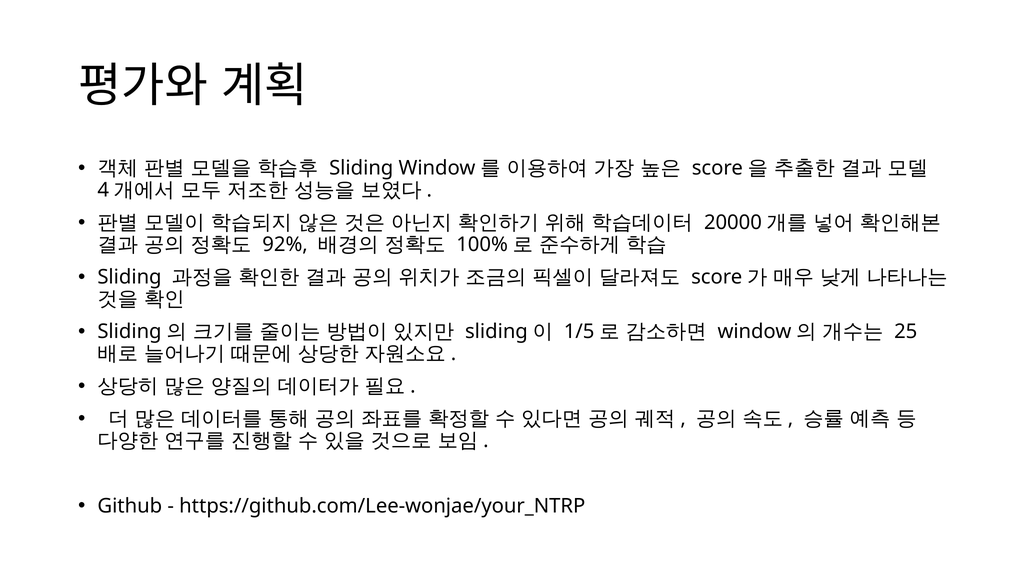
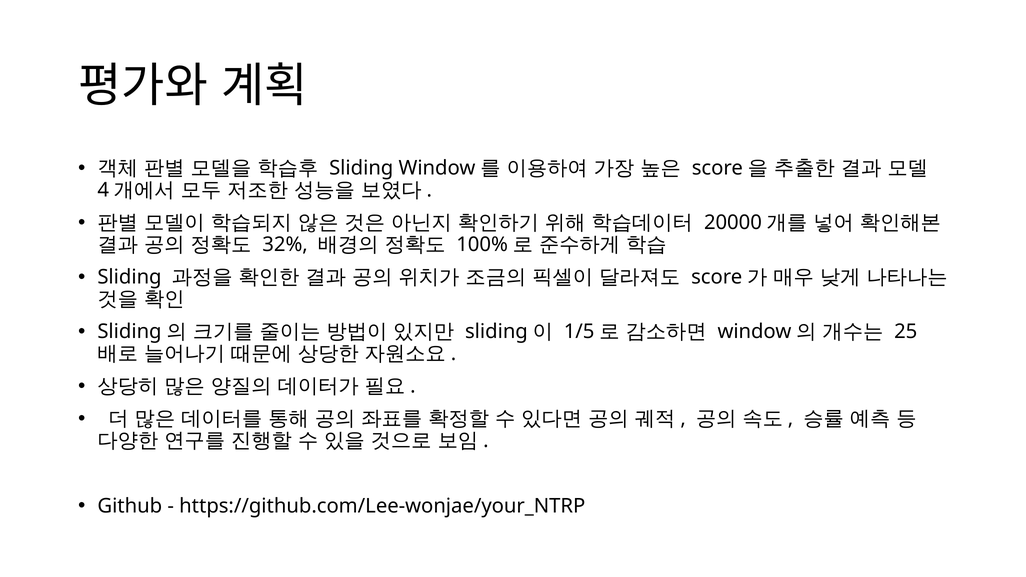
92%: 92% -> 32% (285, 245)
